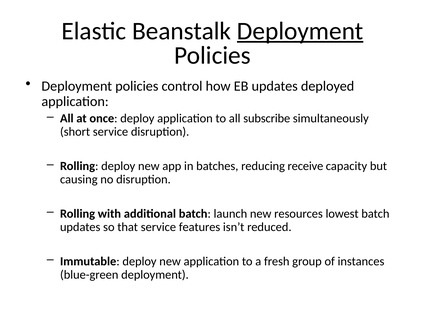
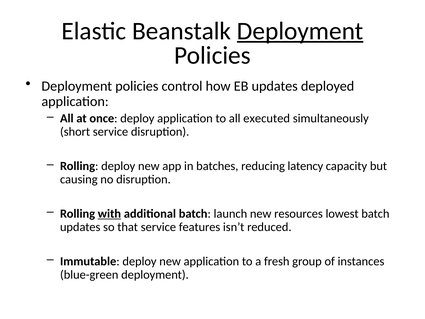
subscribe: subscribe -> executed (267, 118)
receive: receive -> latency (305, 166)
with underline: none -> present (109, 214)
